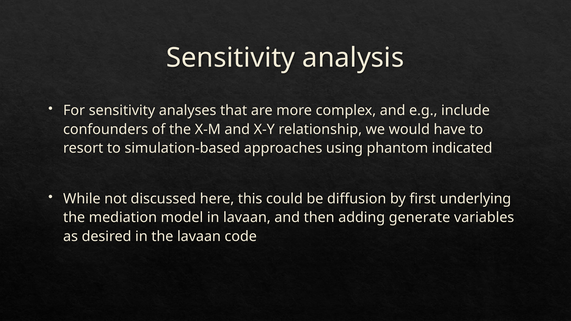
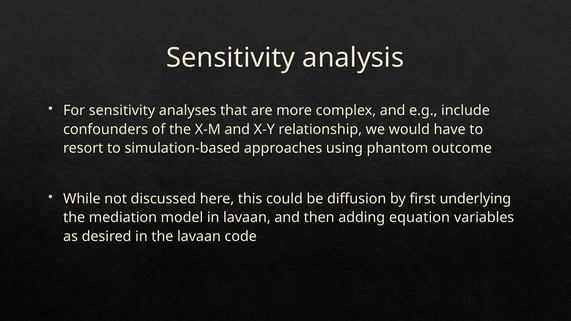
indicated: indicated -> outcome (462, 148)
generate: generate -> equation (420, 218)
